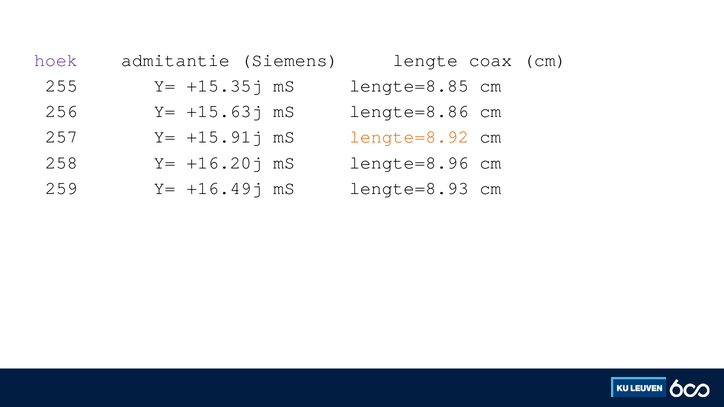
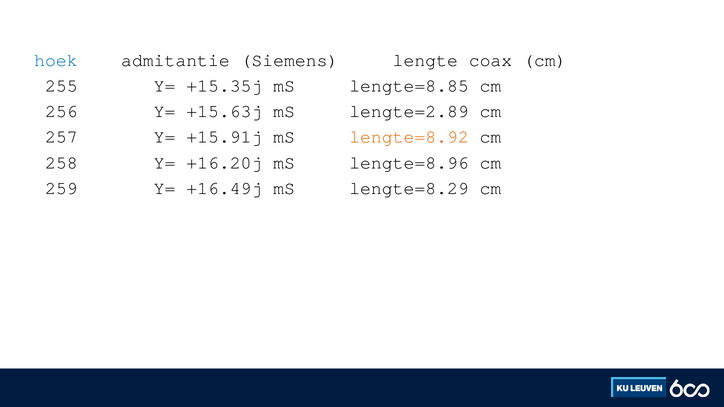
hoek colour: purple -> blue (56, 60)
lengte=8.86: lengte=8.86 -> lengte=2.89 (409, 111)
lengte=8.93: lengte=8.93 -> lengte=8.29 (409, 188)
